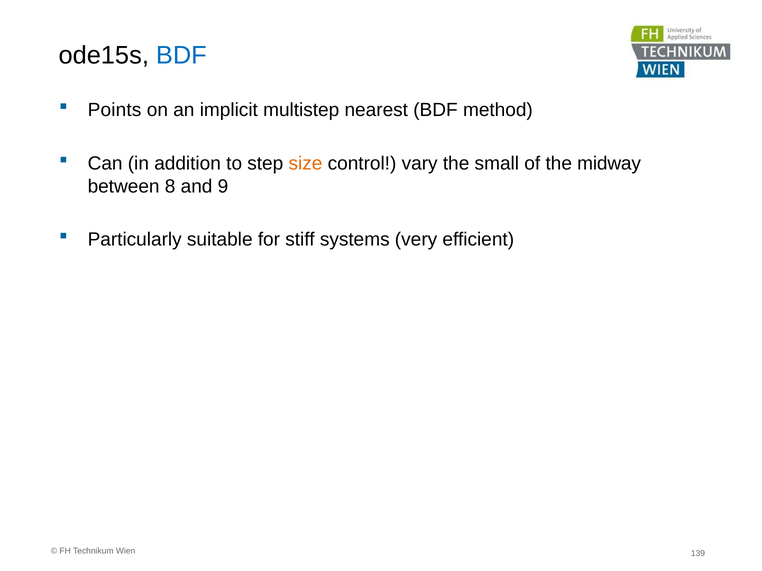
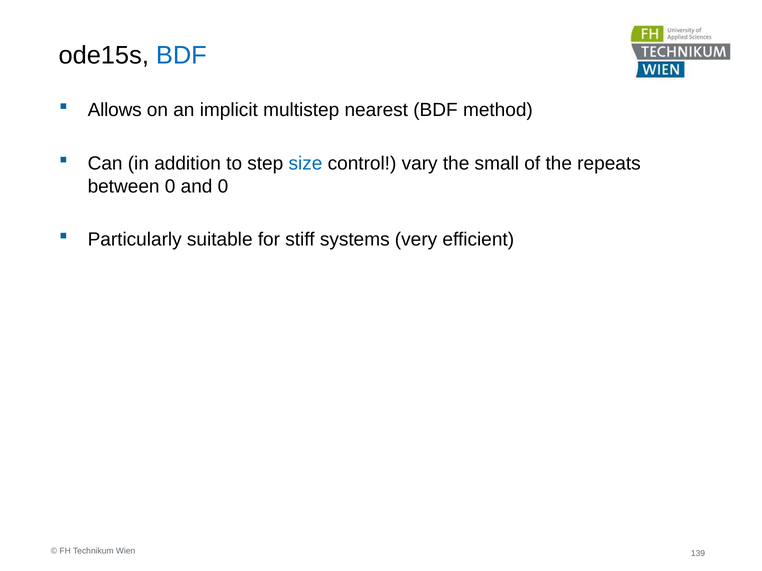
Points: Points -> Allows (115, 110)
size colour: orange -> blue (305, 164)
midway: midway -> repeats (609, 164)
between 8: 8 -> 0 (170, 186)
and 9: 9 -> 0 (223, 186)
